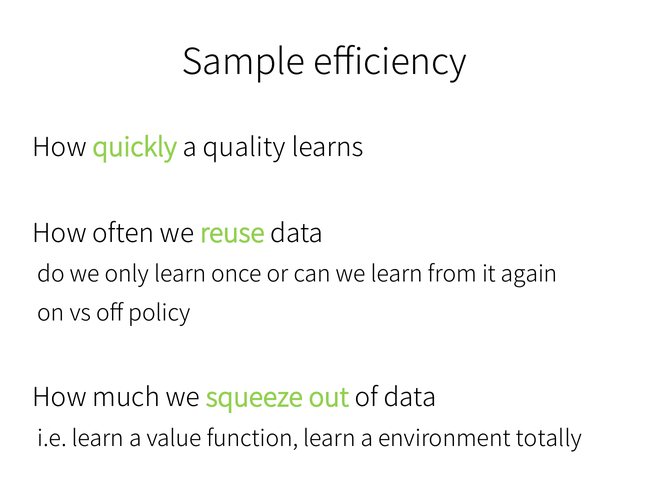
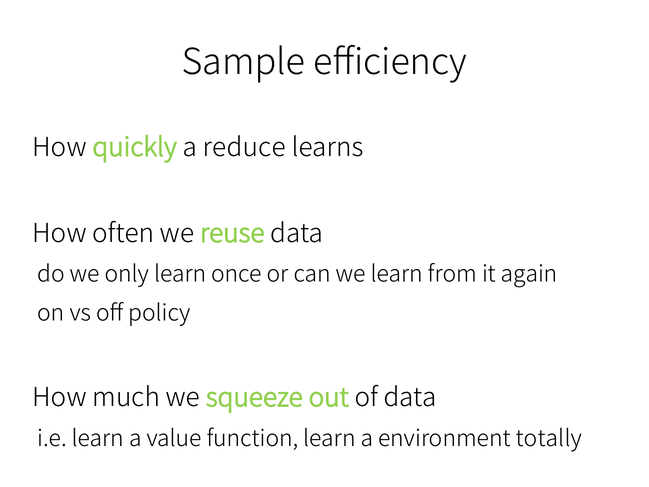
quality: quality -> reduce (244, 147)
